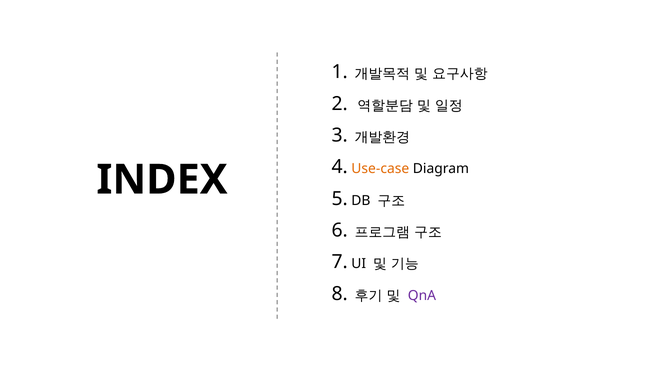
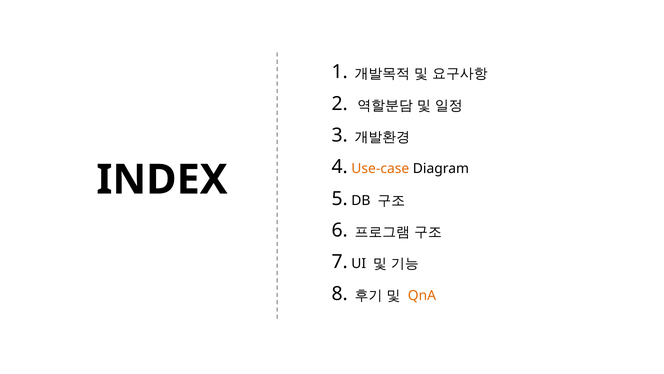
QnA colour: purple -> orange (422, 295)
